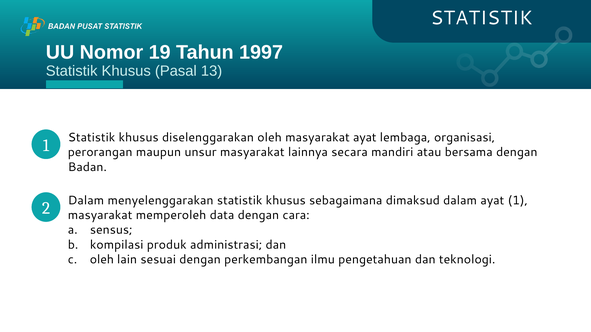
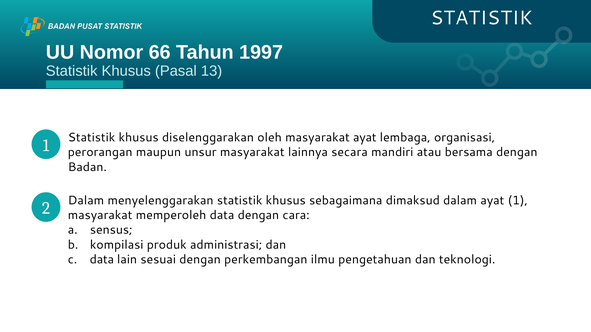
19: 19 -> 66 (160, 52)
oleh: oleh -> data (102, 260)
